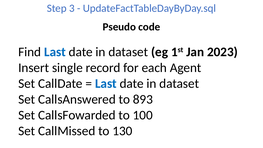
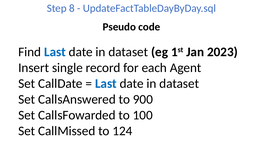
3: 3 -> 8 (72, 8)
893: 893 -> 900 (143, 99)
130: 130 -> 124 (122, 131)
